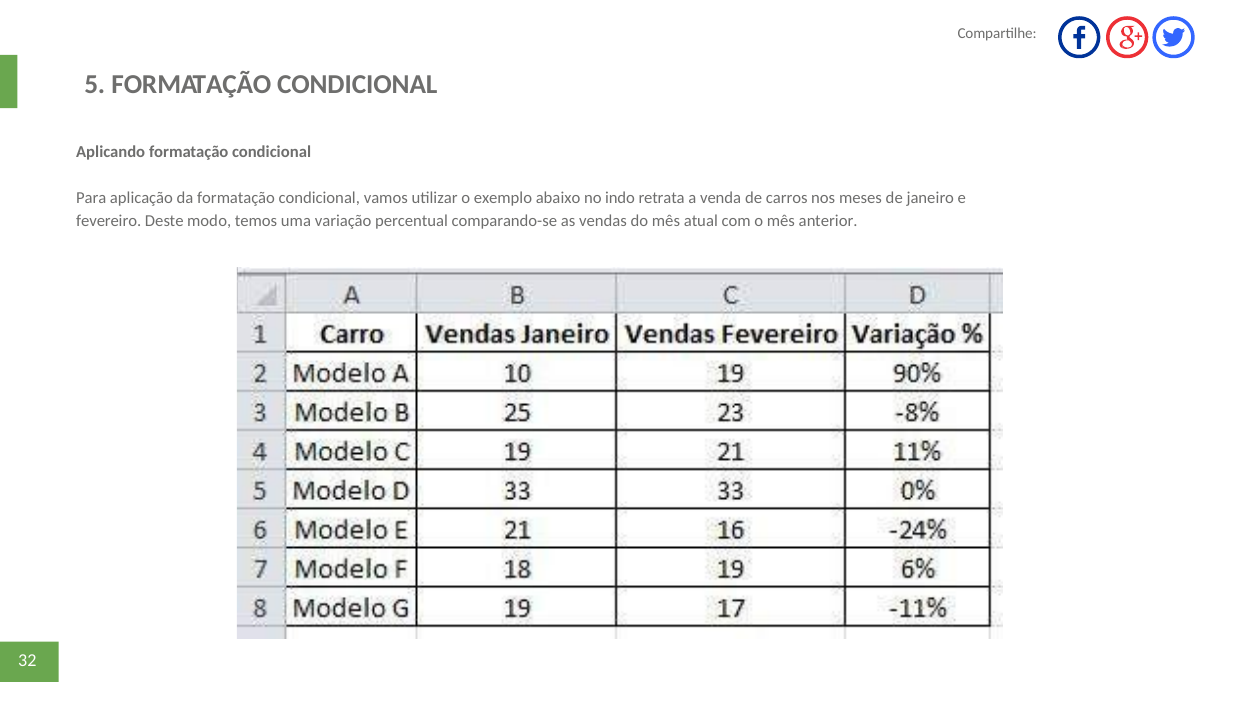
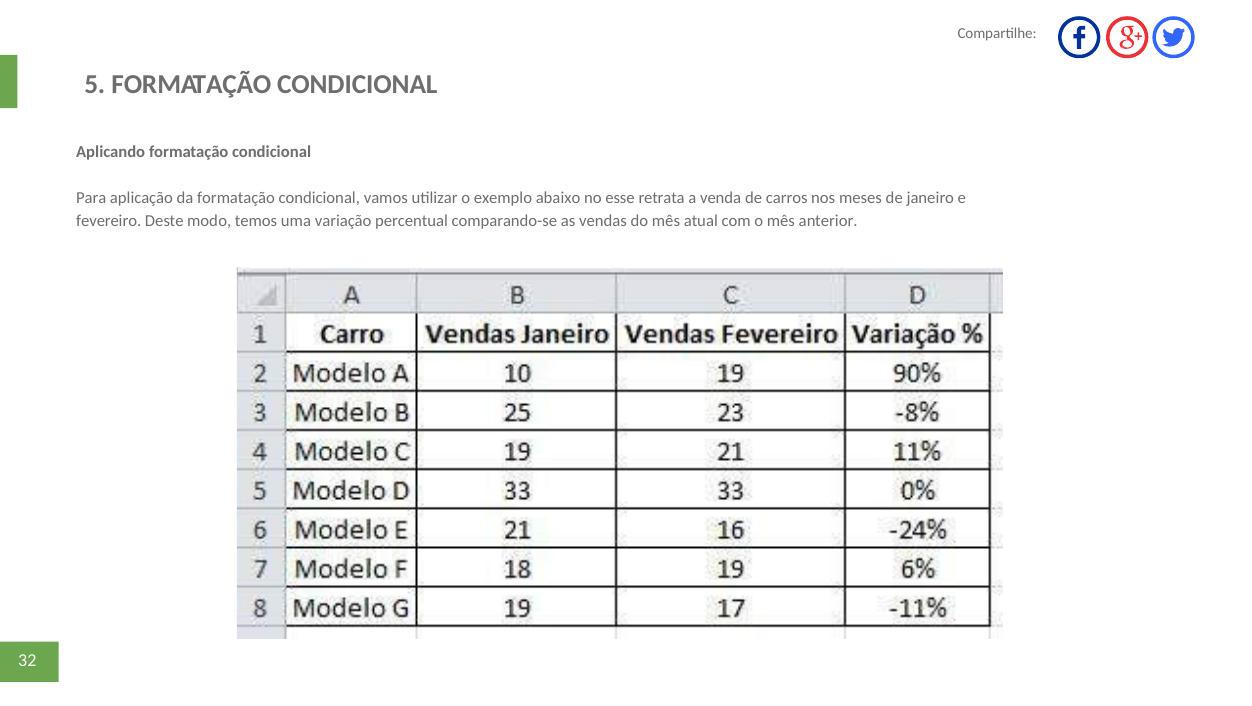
indo: indo -> esse (620, 198)
